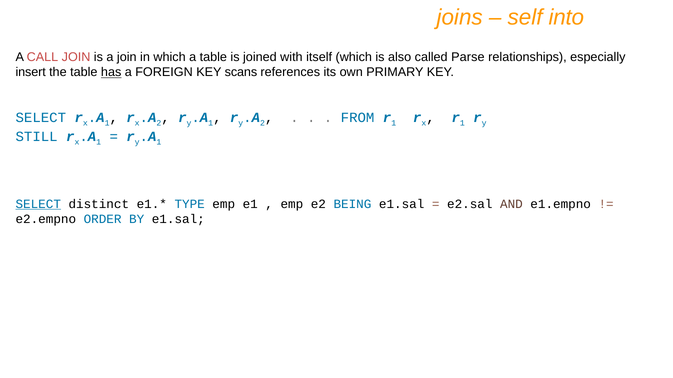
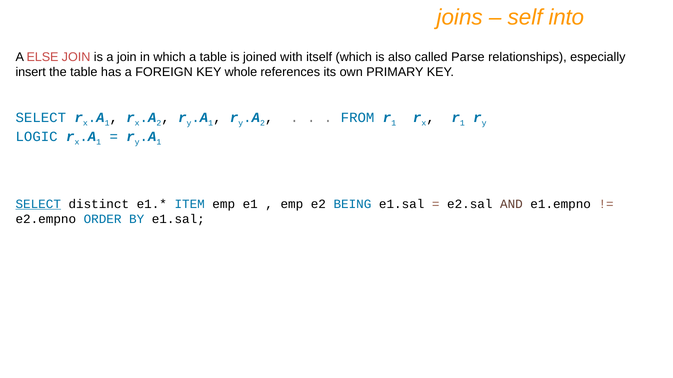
CALL: CALL -> ELSE (43, 57)
has underline: present -> none (111, 72)
scans: scans -> whole (241, 72)
STILL: STILL -> LOGIC (37, 137)
TYPE: TYPE -> ITEM (190, 204)
